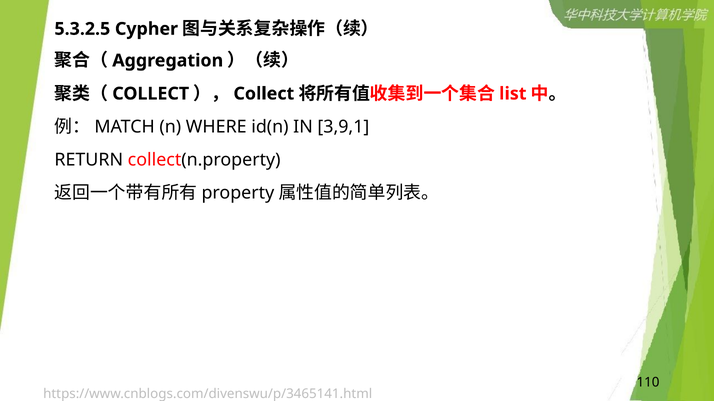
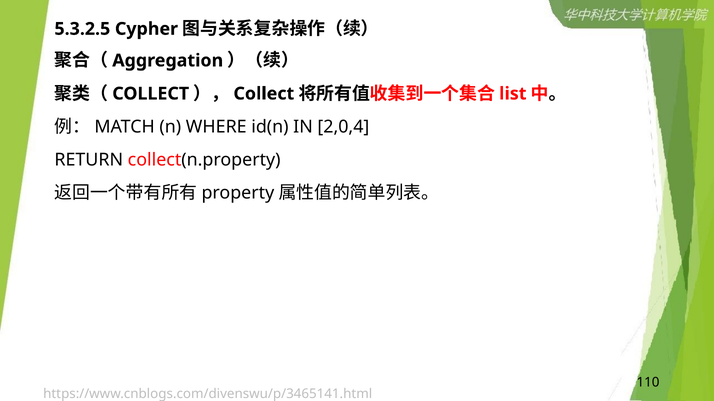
3,9,1: 3,9,1 -> 2,0,4 (343, 127)
